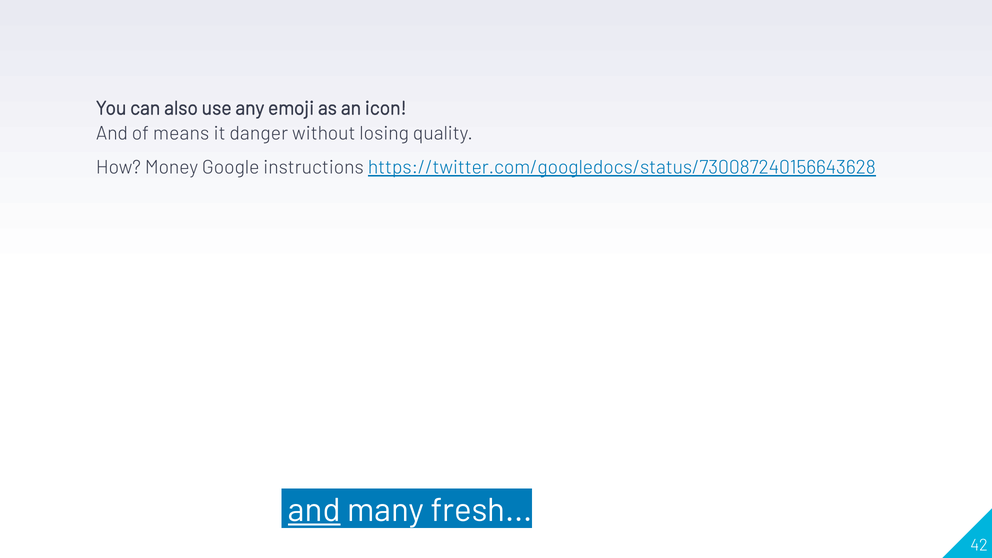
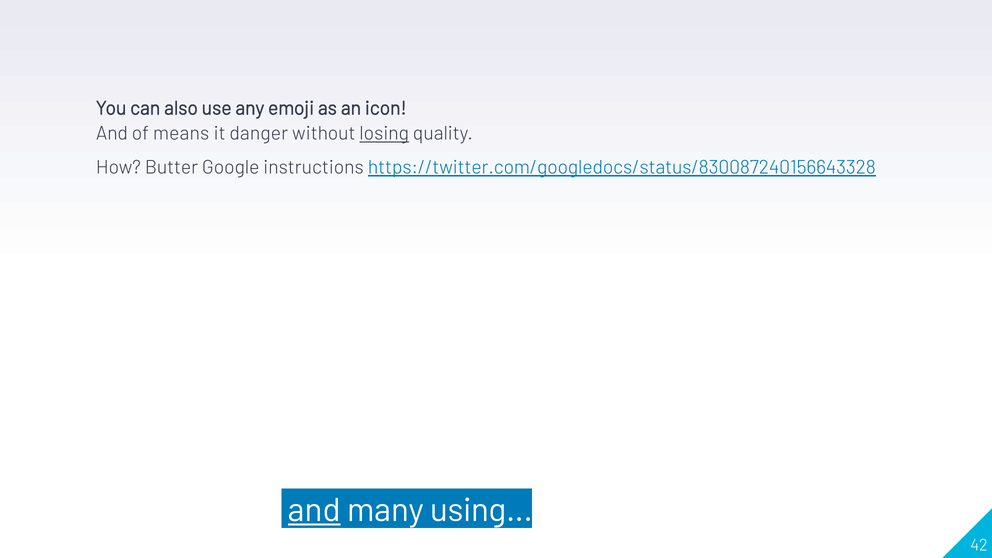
losing underline: none -> present (384, 134)
Money: Money -> Butter (171, 167)
https://twitter.com/googledocs/status/730087240156643628: https://twitter.com/googledocs/status/730087240156643628 -> https://twitter.com/googledocs/status/830087240156643328 (622, 167)
fresh: fresh -> using (482, 510)
